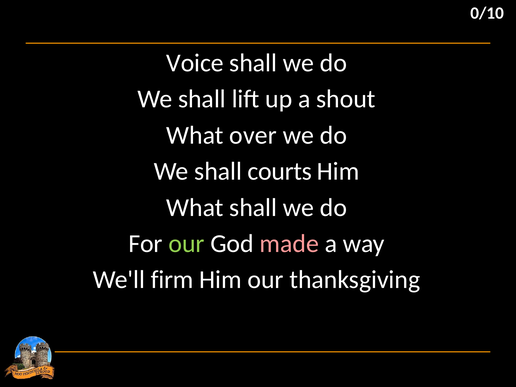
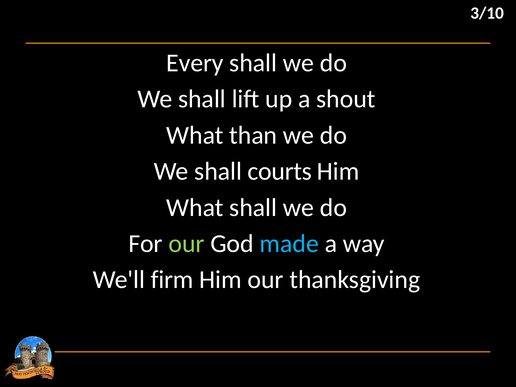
0/10: 0/10 -> 3/10 (487, 13)
Voice: Voice -> Every (195, 63)
over: over -> than (253, 135)
made colour: pink -> light blue (289, 244)
